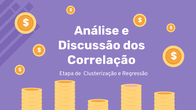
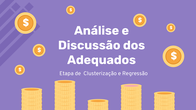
Correlação: Correlação -> Adequados (102, 60)
